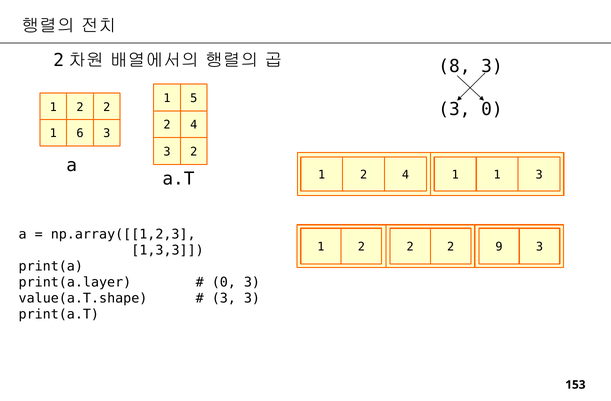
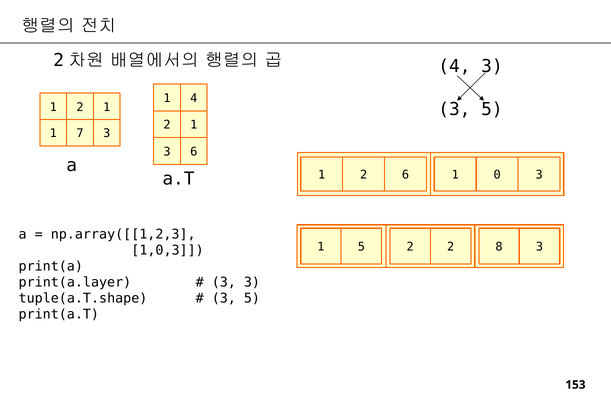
8: 8 -> 4 (454, 67)
1 5: 5 -> 4 (194, 98)
0: 0 -> 5 (492, 109)
2: 2 -> 1 (107, 107)
4: 4 -> 1 (194, 125)
6: 6 -> 7 (80, 134)
3 2: 2 -> 6 (194, 152)
1 2 4: 4 -> 6 (406, 175)
1 1: 1 -> 0 (497, 175)
2: 2 -> 5 (361, 247)
9: 9 -> 8 (499, 247)
1,3,3: 1,3,3 -> 1,0,3 (168, 250)
0: 0 -> 3 (224, 282)
value(a.T.shape: value(a.T.shape -> tuple(a.T.shape (83, 299)
3: 3 -> 5 (252, 299)
